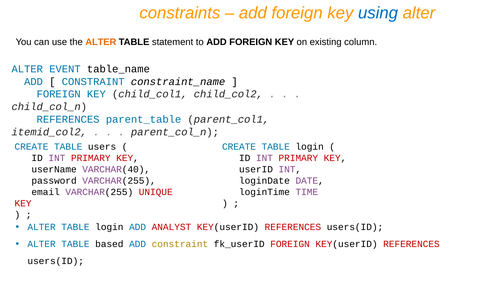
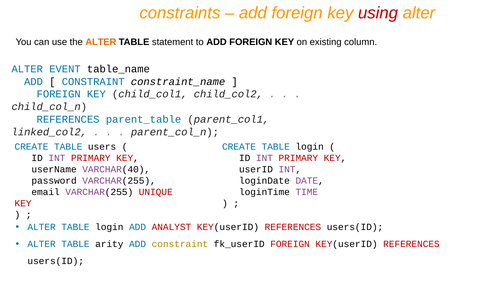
using colour: blue -> red (378, 13)
itemid_col2: itemid_col2 -> linked_col2 (49, 132)
based: based -> arity (109, 244)
